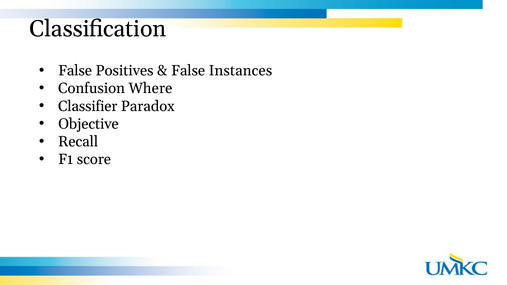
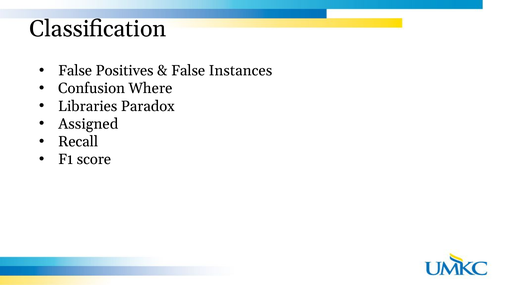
Classifier: Classifier -> Libraries (88, 106)
Objective: Objective -> Assigned (88, 124)
